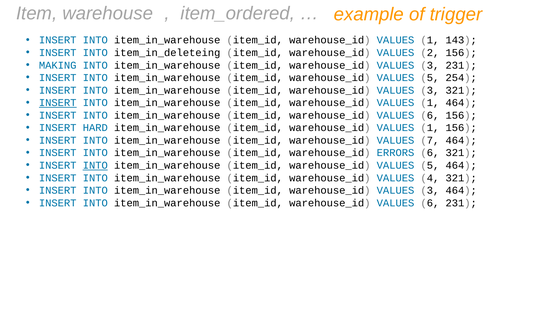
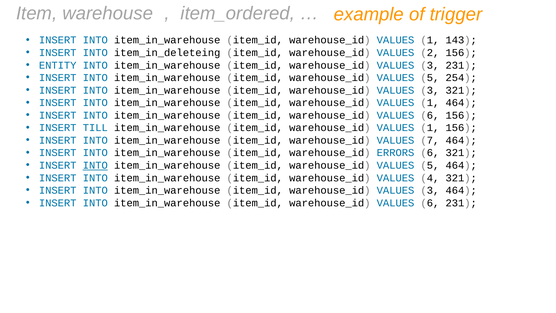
MAKING: MAKING -> ENTITY (58, 65)
INSERT underline: present -> none (58, 103)
HARD: HARD -> TILL (95, 128)
